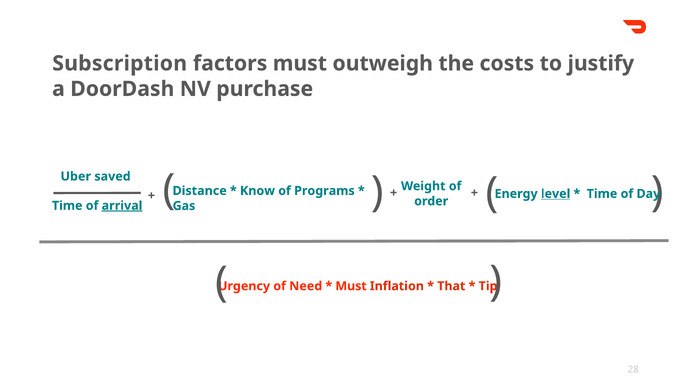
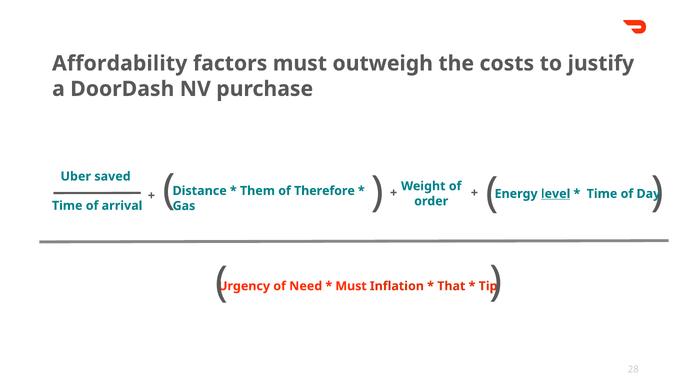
Subscription: Subscription -> Affordability (120, 63)
Know: Know -> Them (257, 191)
Programs: Programs -> Therefore (324, 191)
arrival underline: present -> none (122, 206)
